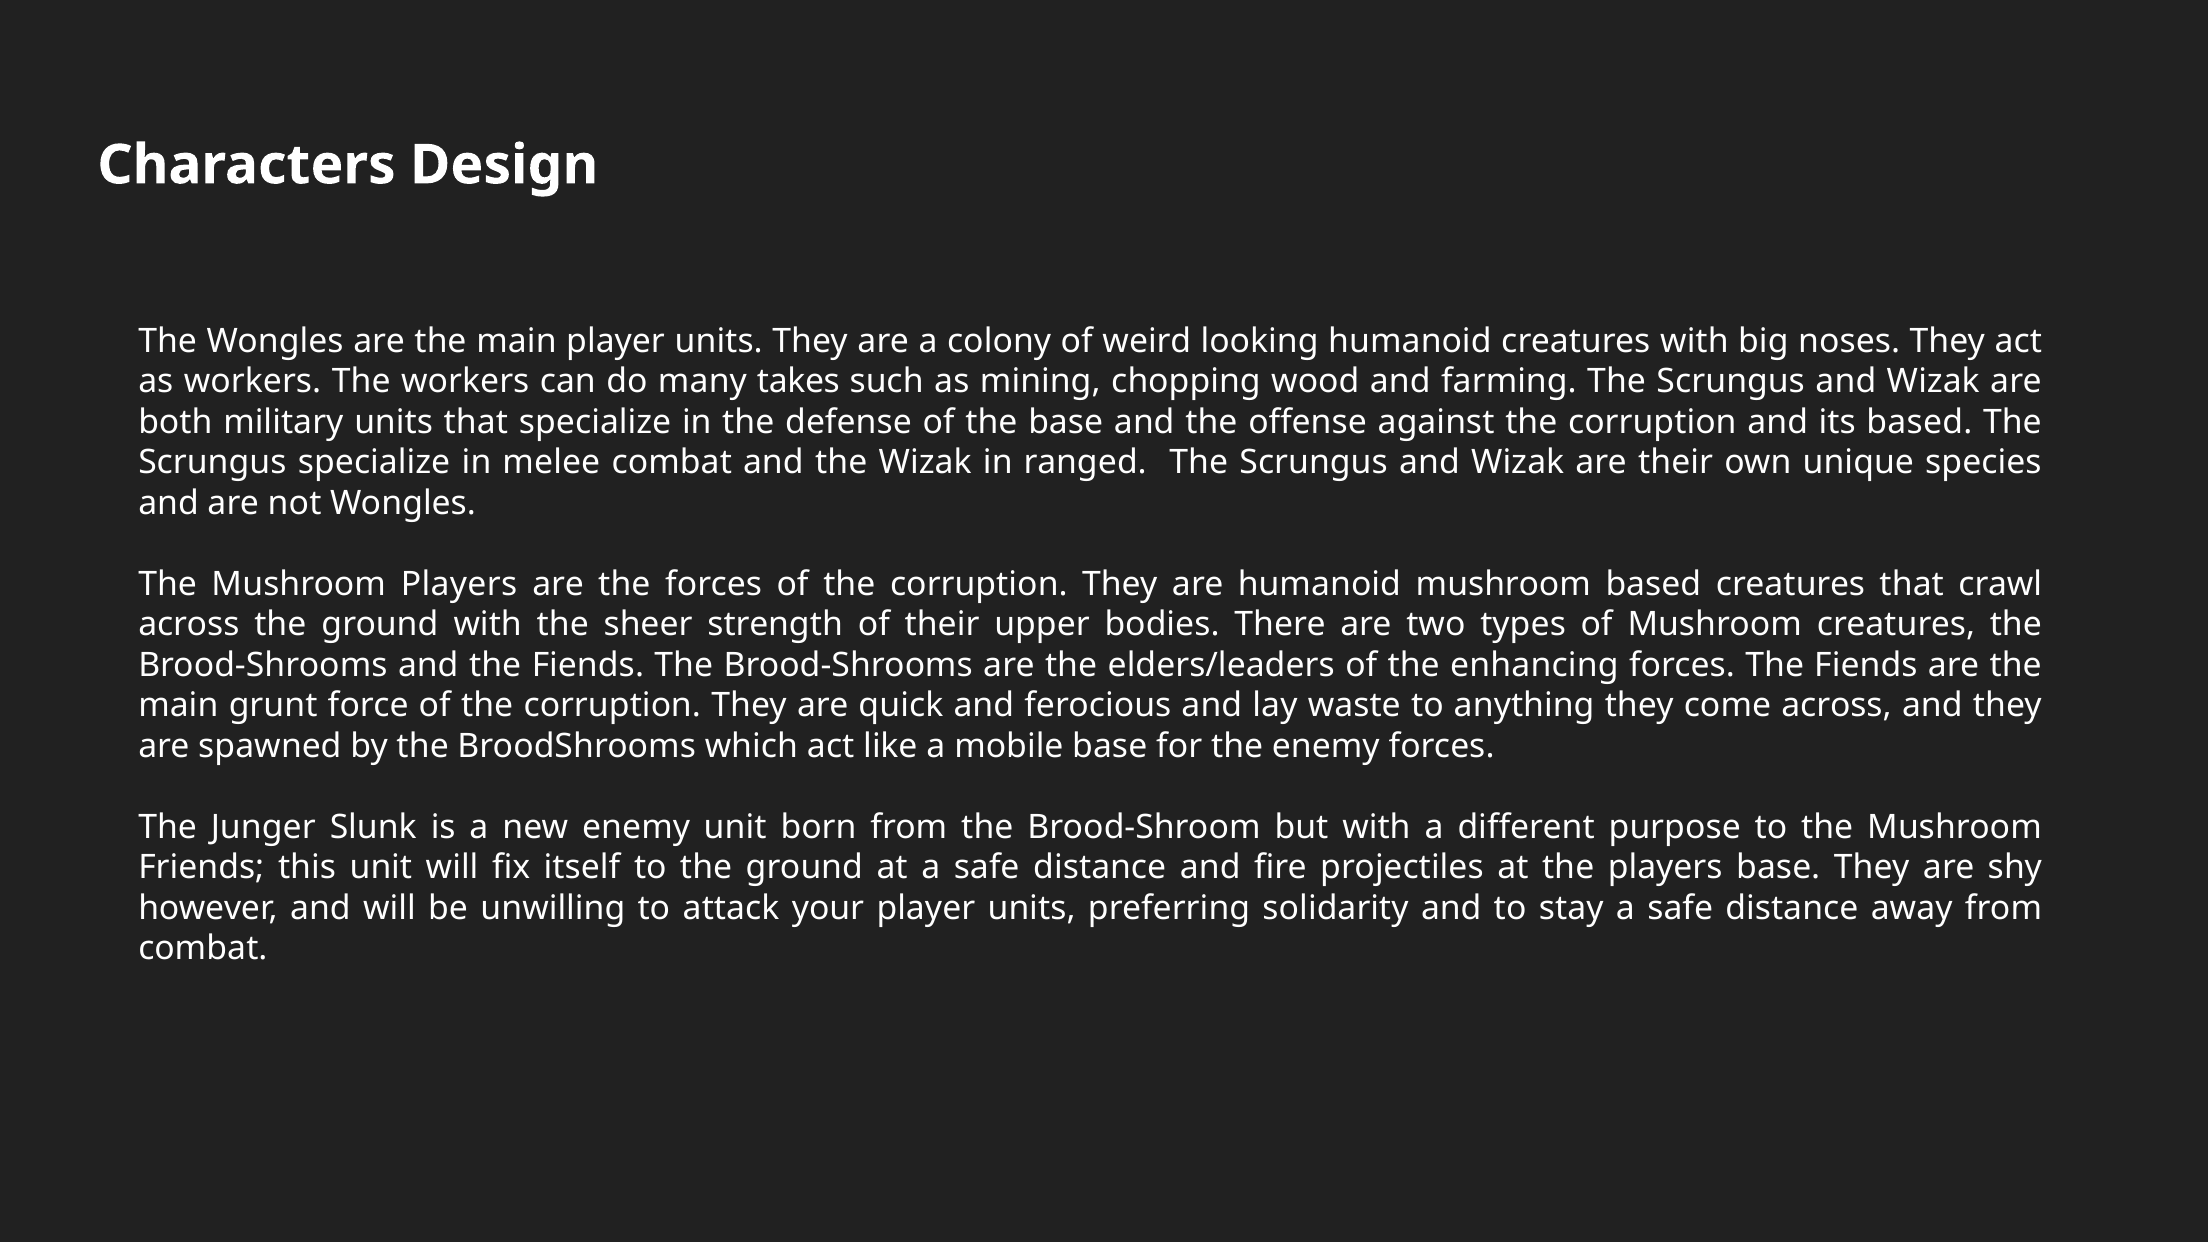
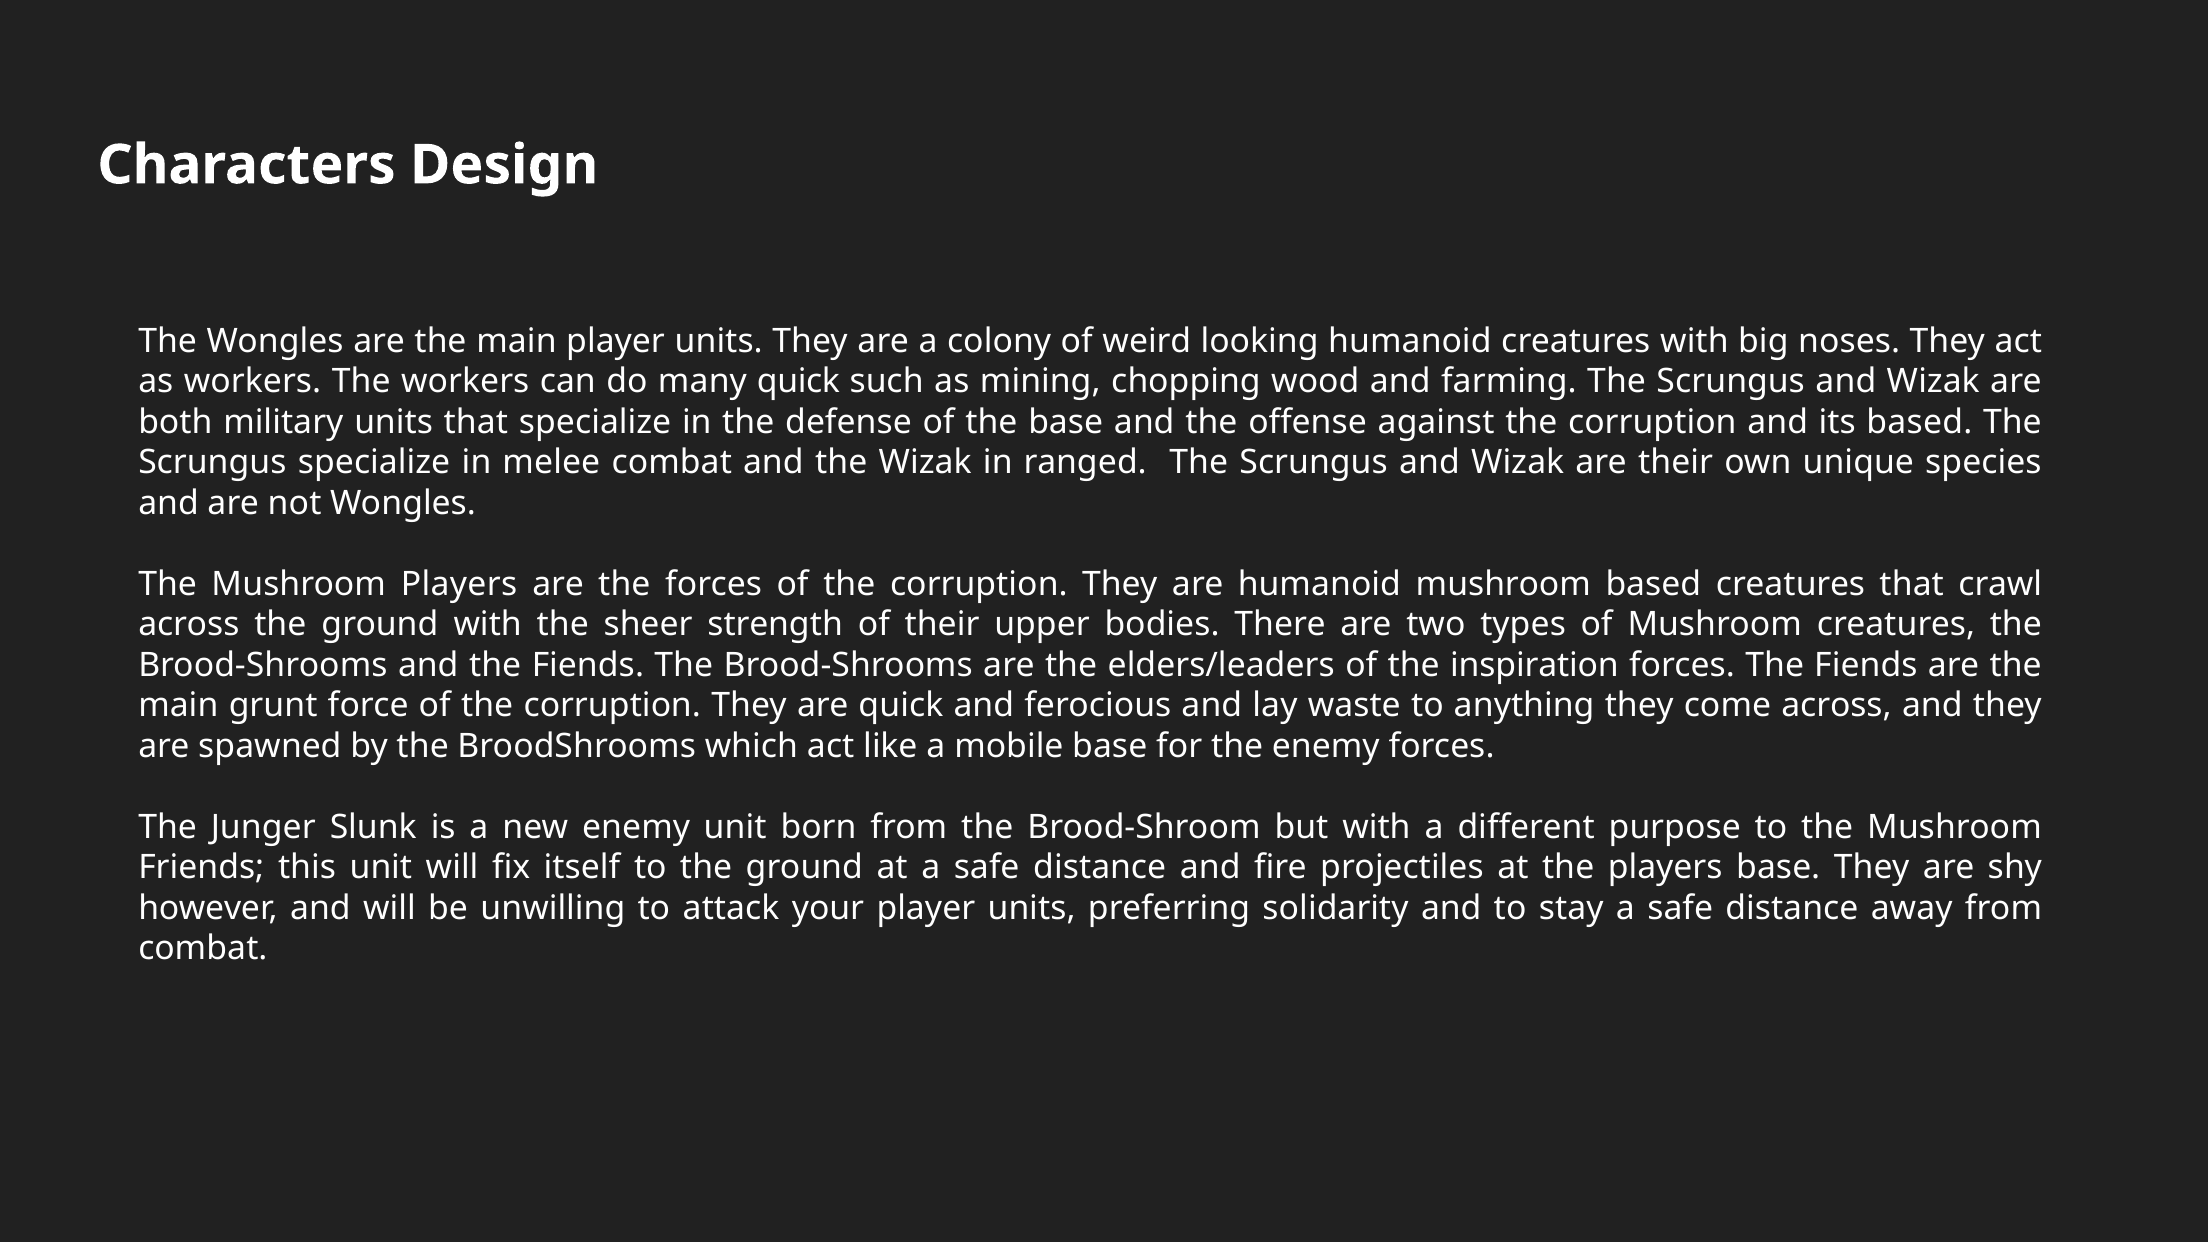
many takes: takes -> quick (798, 382)
enhancing: enhancing -> inspiration (1535, 665)
